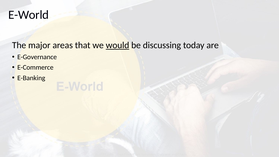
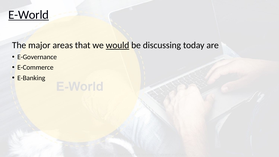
E-World underline: none -> present (29, 15)
